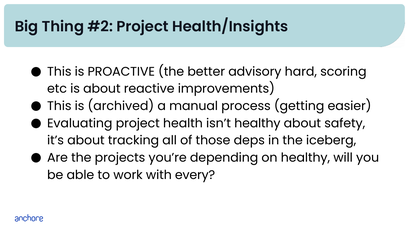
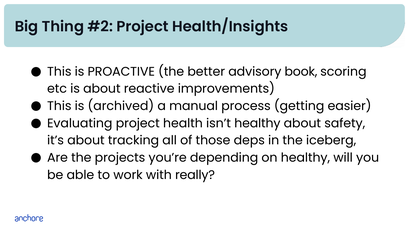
hard: hard -> book (301, 72)
every: every -> really (195, 175)
